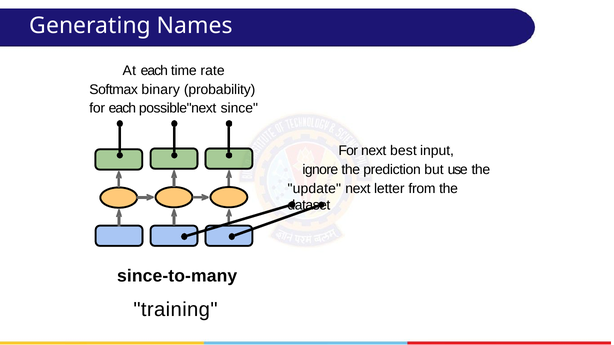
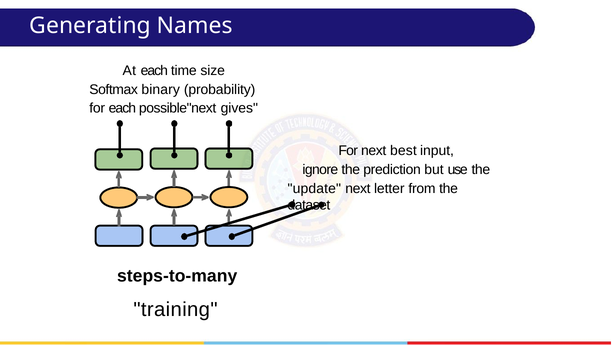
rate: rate -> size (213, 71)
since: since -> gives (239, 108)
since-to-many: since-to-many -> steps-to-many (177, 276)
